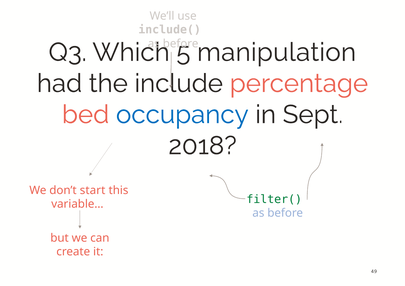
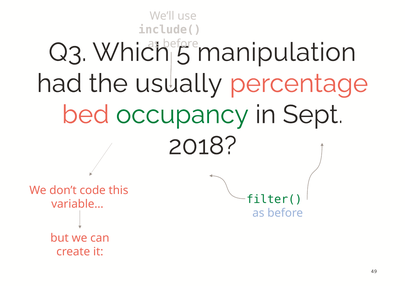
include: include -> usually (179, 84)
occupancy colour: blue -> green (182, 115)
start: start -> code (93, 191)
